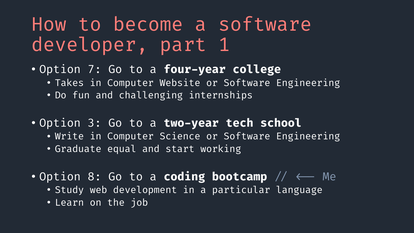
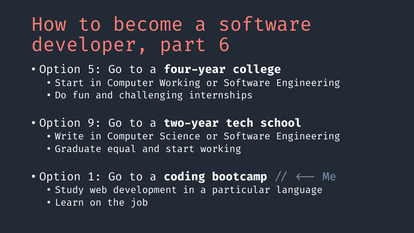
1: 1 -> 6 (224, 45)
7: 7 -> 5 (95, 70)
Takes: Takes -> Start (69, 83)
Computer Website: Website -> Working (180, 83)
3: 3 -> 9 (95, 123)
8: 8 -> 1 (95, 177)
